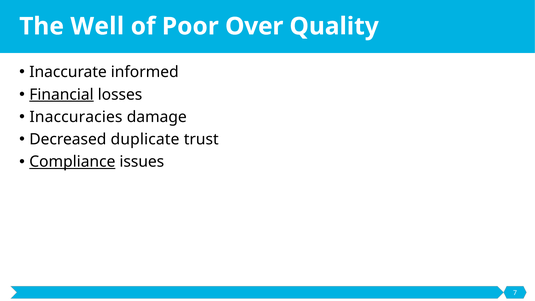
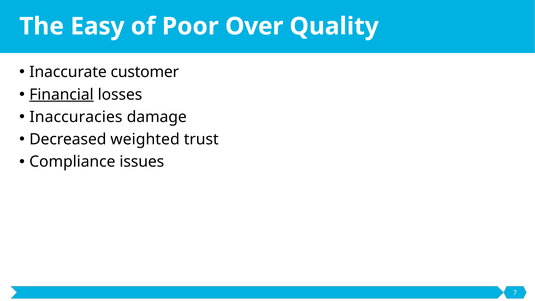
Well: Well -> Easy (97, 26)
informed: informed -> customer (145, 72)
duplicate: duplicate -> weighted (145, 139)
Compliance underline: present -> none (72, 162)
